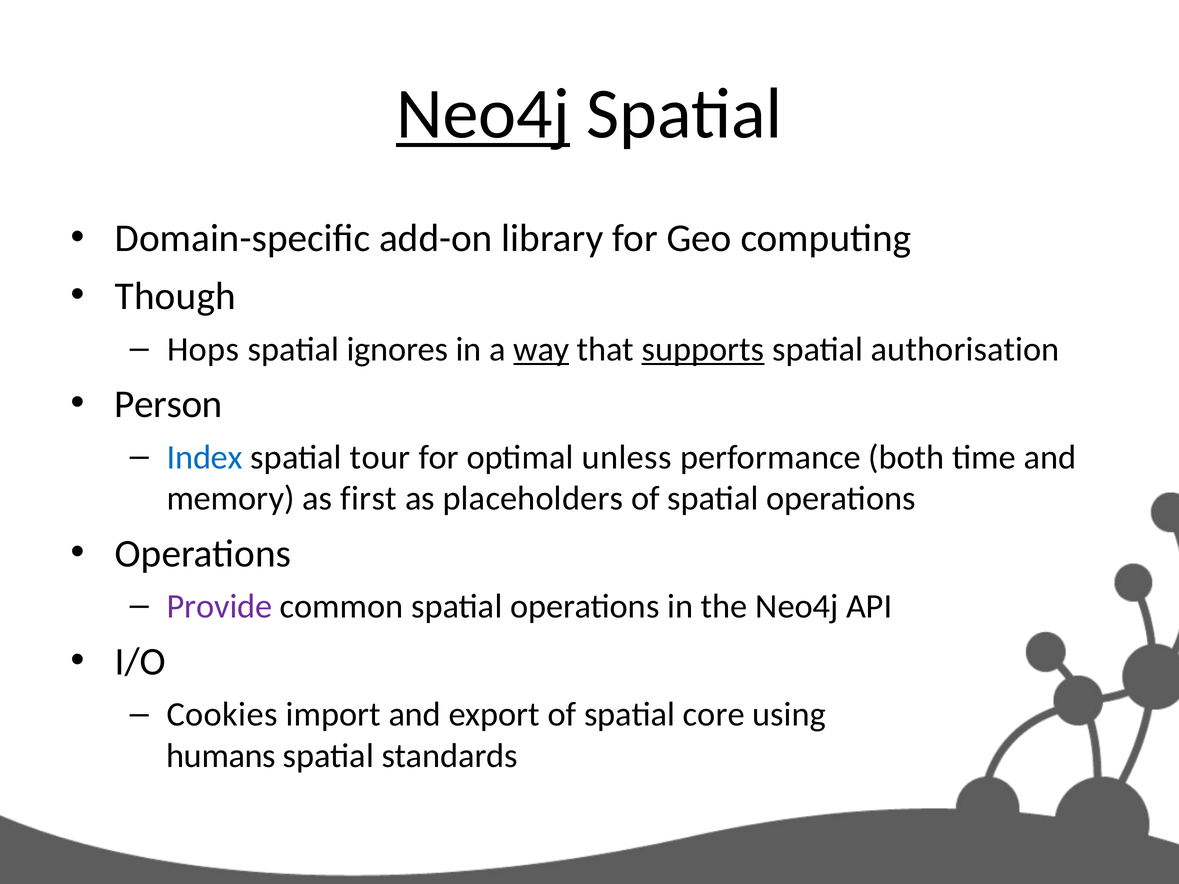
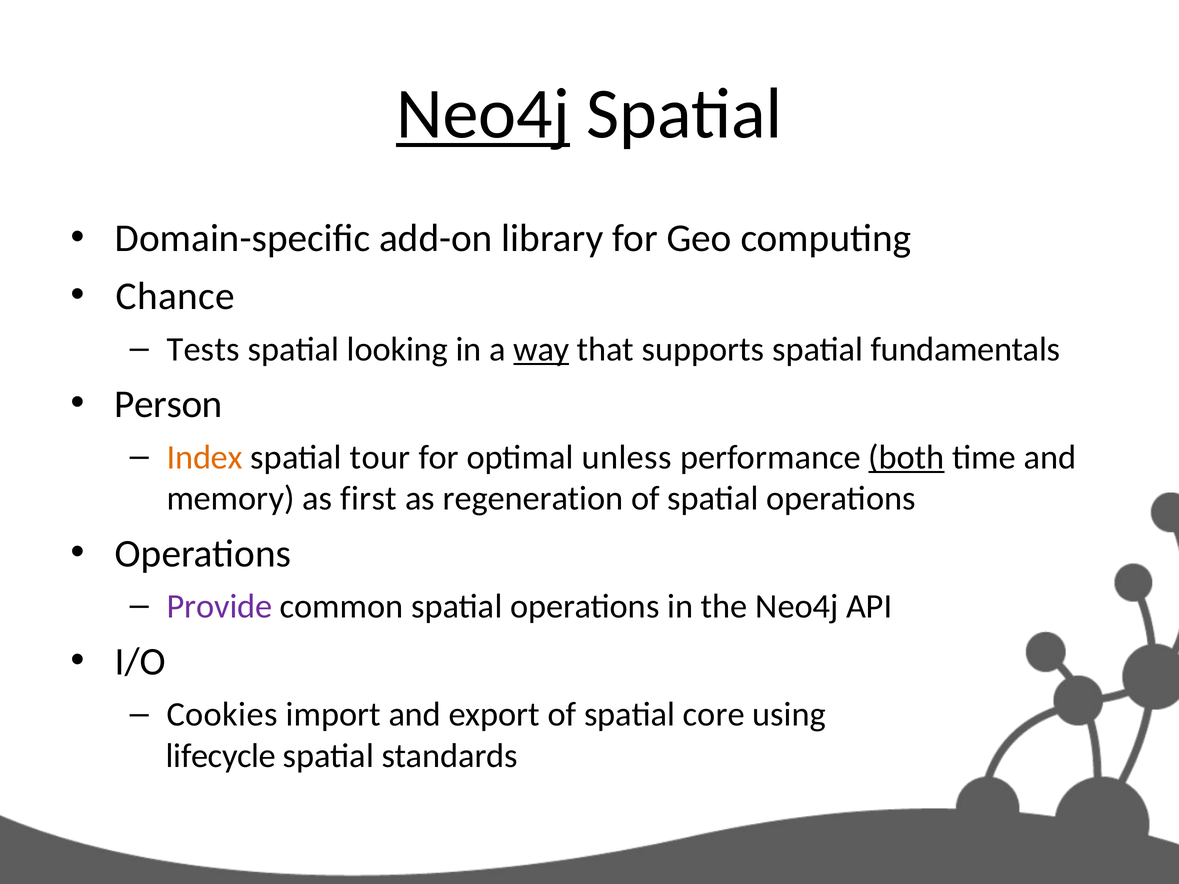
Though: Though -> Chance (175, 296)
Hops: Hops -> Tests (203, 349)
ignores: ignores -> looking (397, 349)
supports underline: present -> none (703, 349)
authorisation: authorisation -> fundamentals (965, 349)
Index colour: blue -> orange (205, 457)
both underline: none -> present (906, 457)
placeholders: placeholders -> regeneration (533, 499)
humans: humans -> lifecycle (221, 756)
